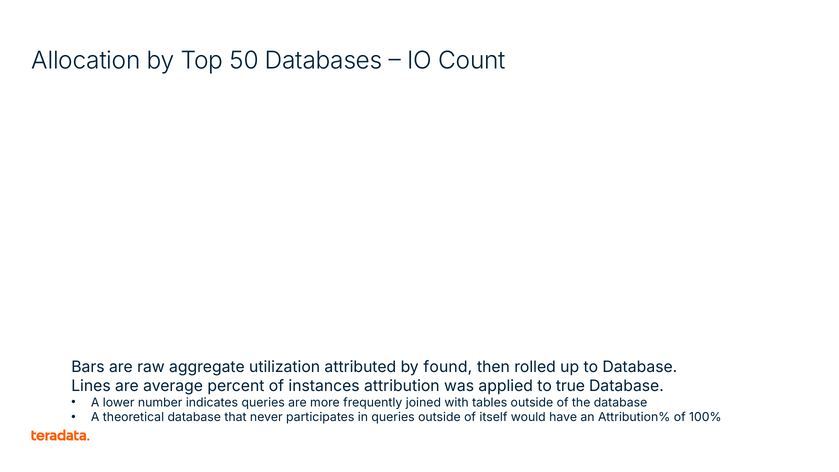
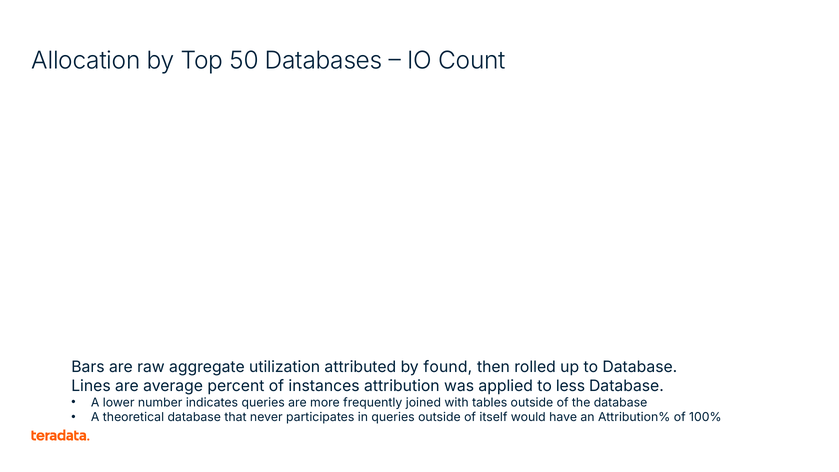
true: true -> less (571, 386)
